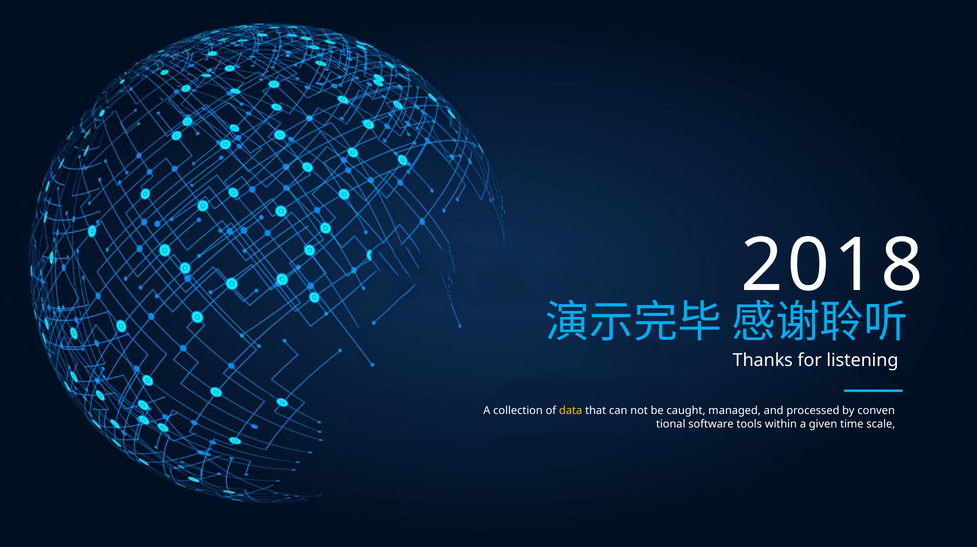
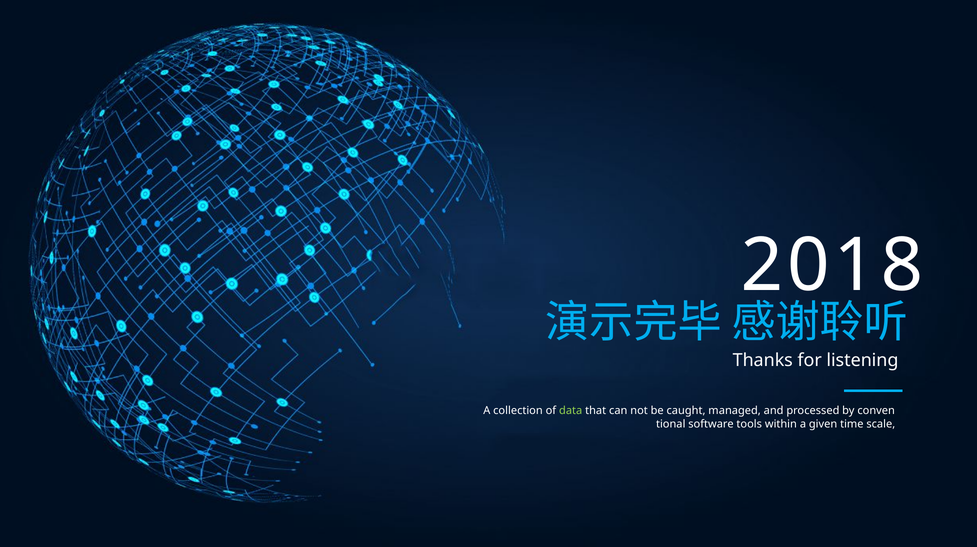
data colour: yellow -> light green (571, 411)
